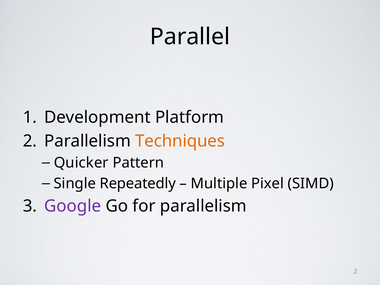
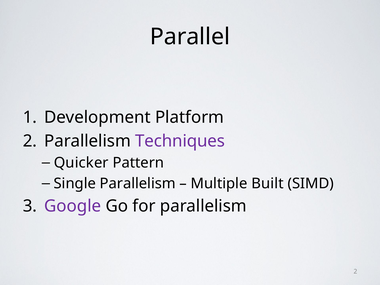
Techniques colour: orange -> purple (180, 141)
Single Repeatedly: Repeatedly -> Parallelism (138, 184)
Pixel: Pixel -> Built (267, 184)
